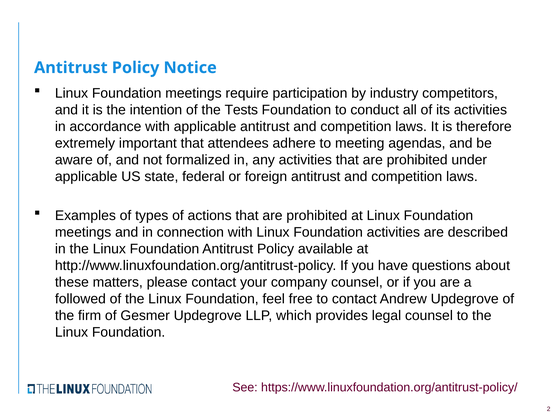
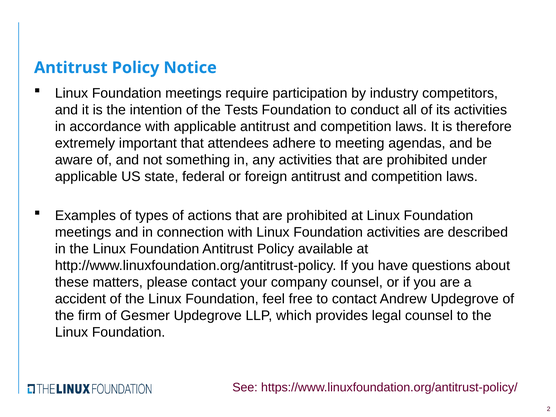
formalized: formalized -> something (198, 160)
followed: followed -> accident (80, 299)
